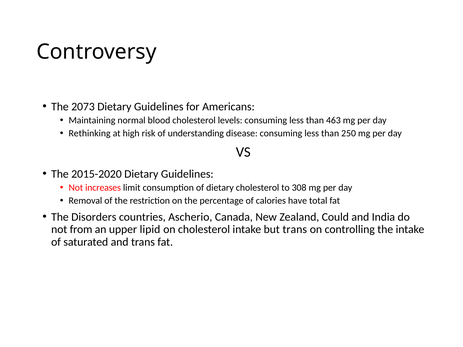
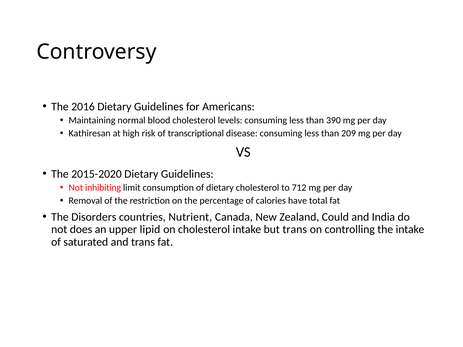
2073: 2073 -> 2016 (83, 107)
463: 463 -> 390 (333, 121)
Rethinking: Rethinking -> Kathiresan (90, 133)
understanding: understanding -> transcriptional (196, 133)
250: 250 -> 209 (349, 133)
increases: increases -> inhibiting (103, 188)
308: 308 -> 712 (299, 188)
Ascherio: Ascherio -> Nutrient (190, 217)
from: from -> does (81, 230)
